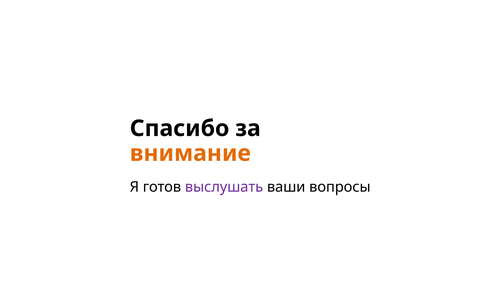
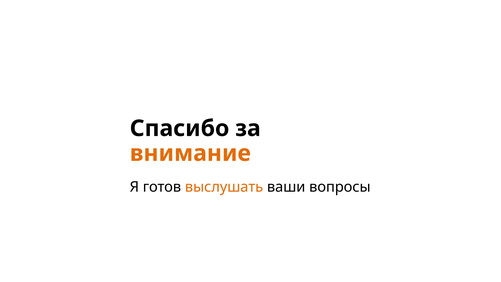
выслушать colour: purple -> orange (224, 187)
